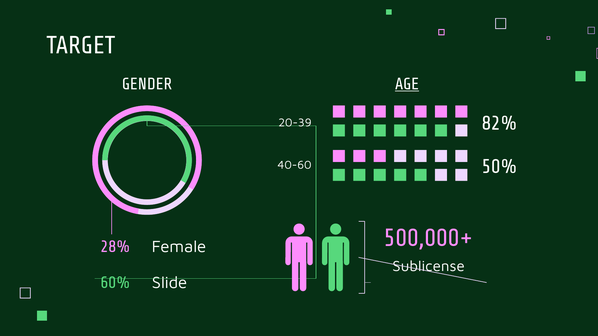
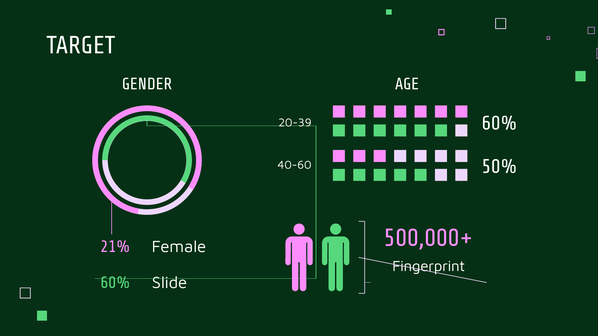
AGE underline: present -> none (407, 84)
82%: 82% -> 60% (500, 123)
28%: 28% -> 21% (115, 247)
Sublicense: Sublicense -> Fingerprint (429, 267)
